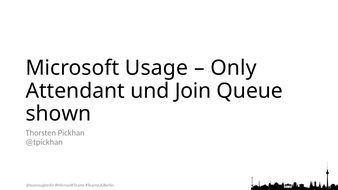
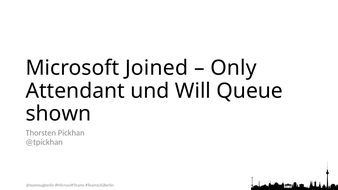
Usage: Usage -> Joined (157, 68)
Join: Join -> Will (193, 91)
